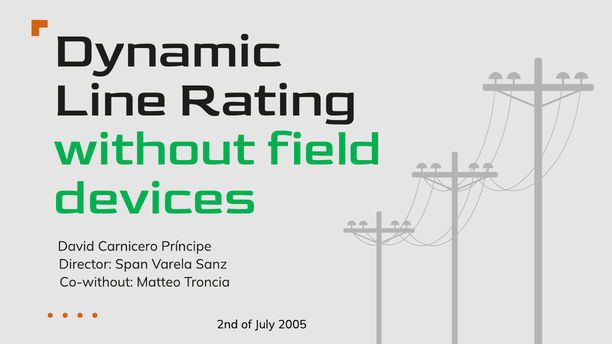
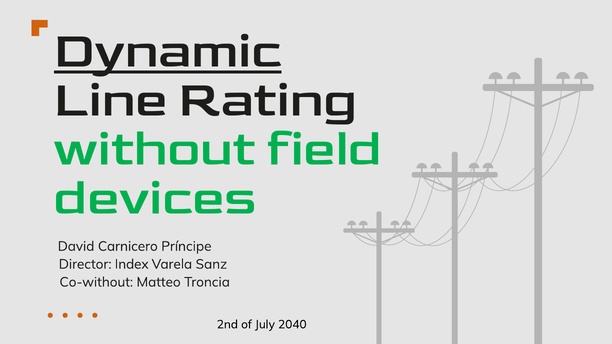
Dynamic underline: none -> present (168, 50)
Span: Span -> Index (132, 264)
2005: 2005 -> 2040 (292, 325)
